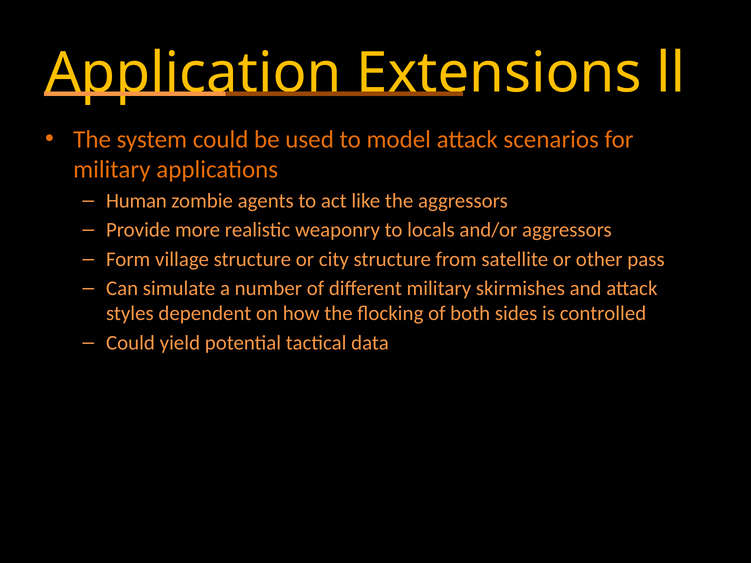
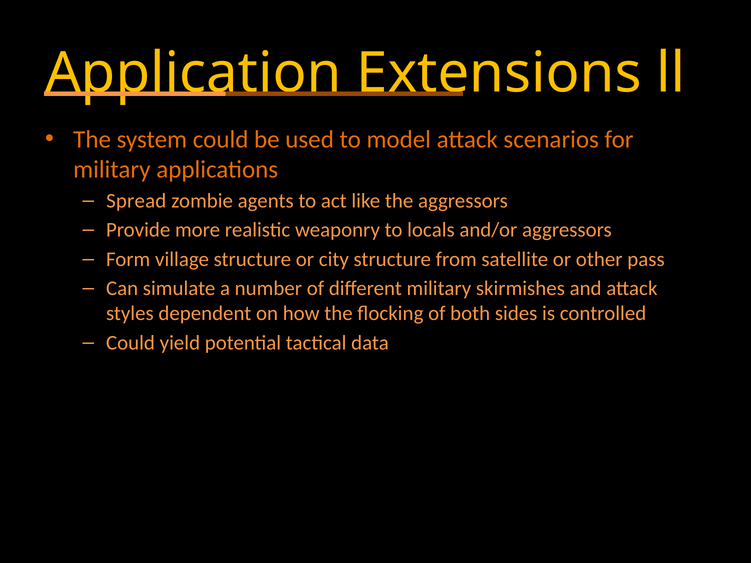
Human: Human -> Spread (136, 201)
